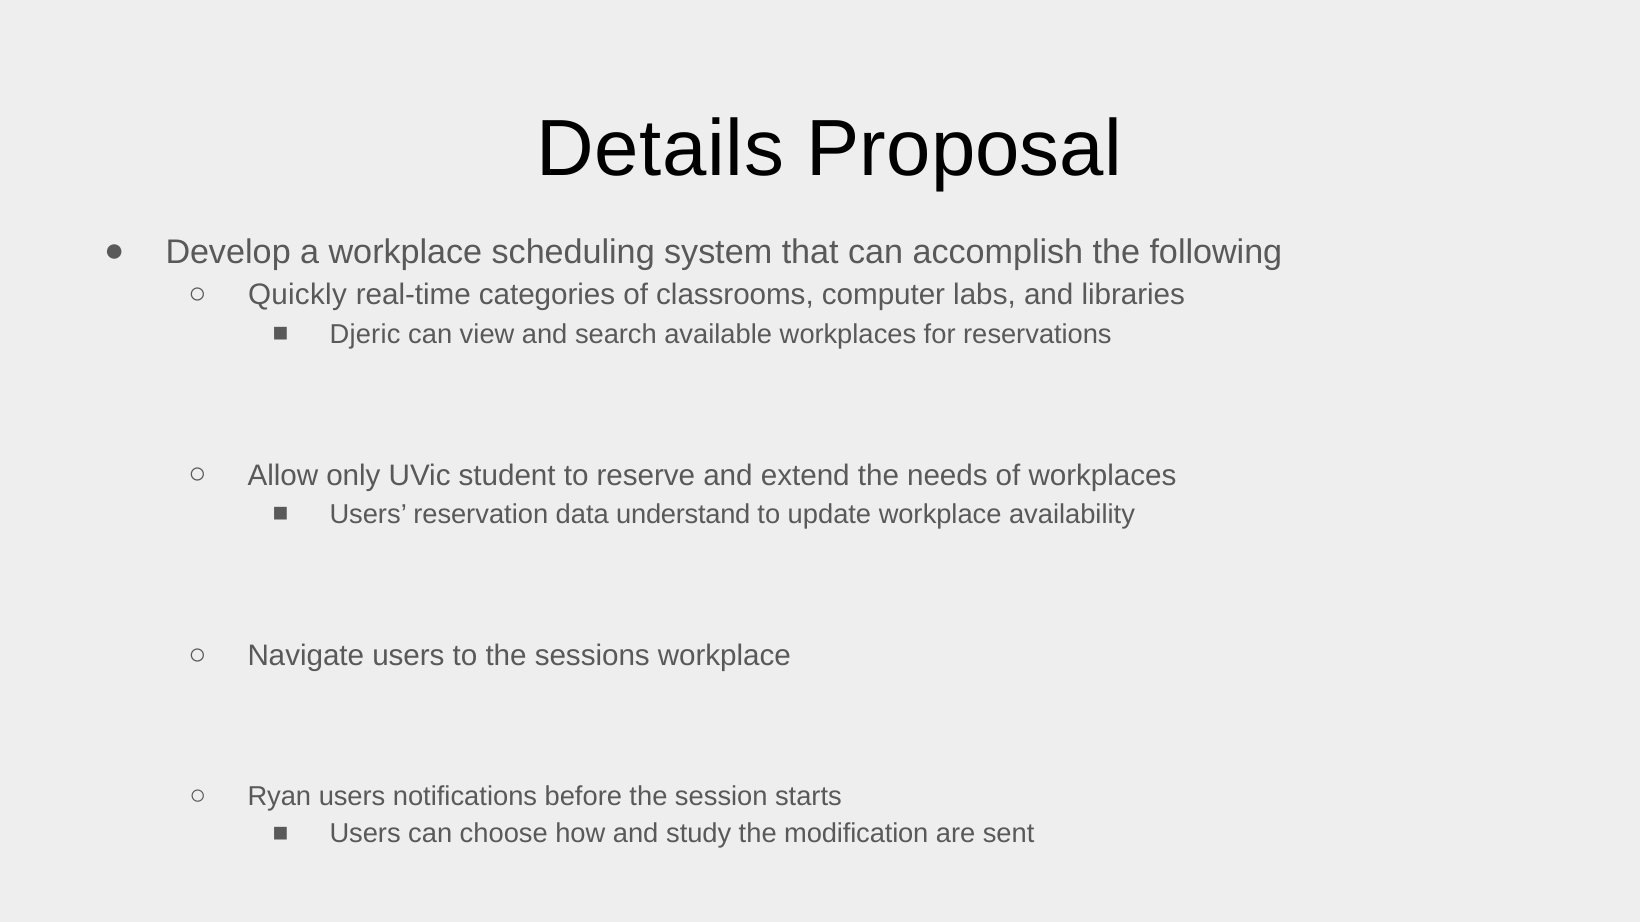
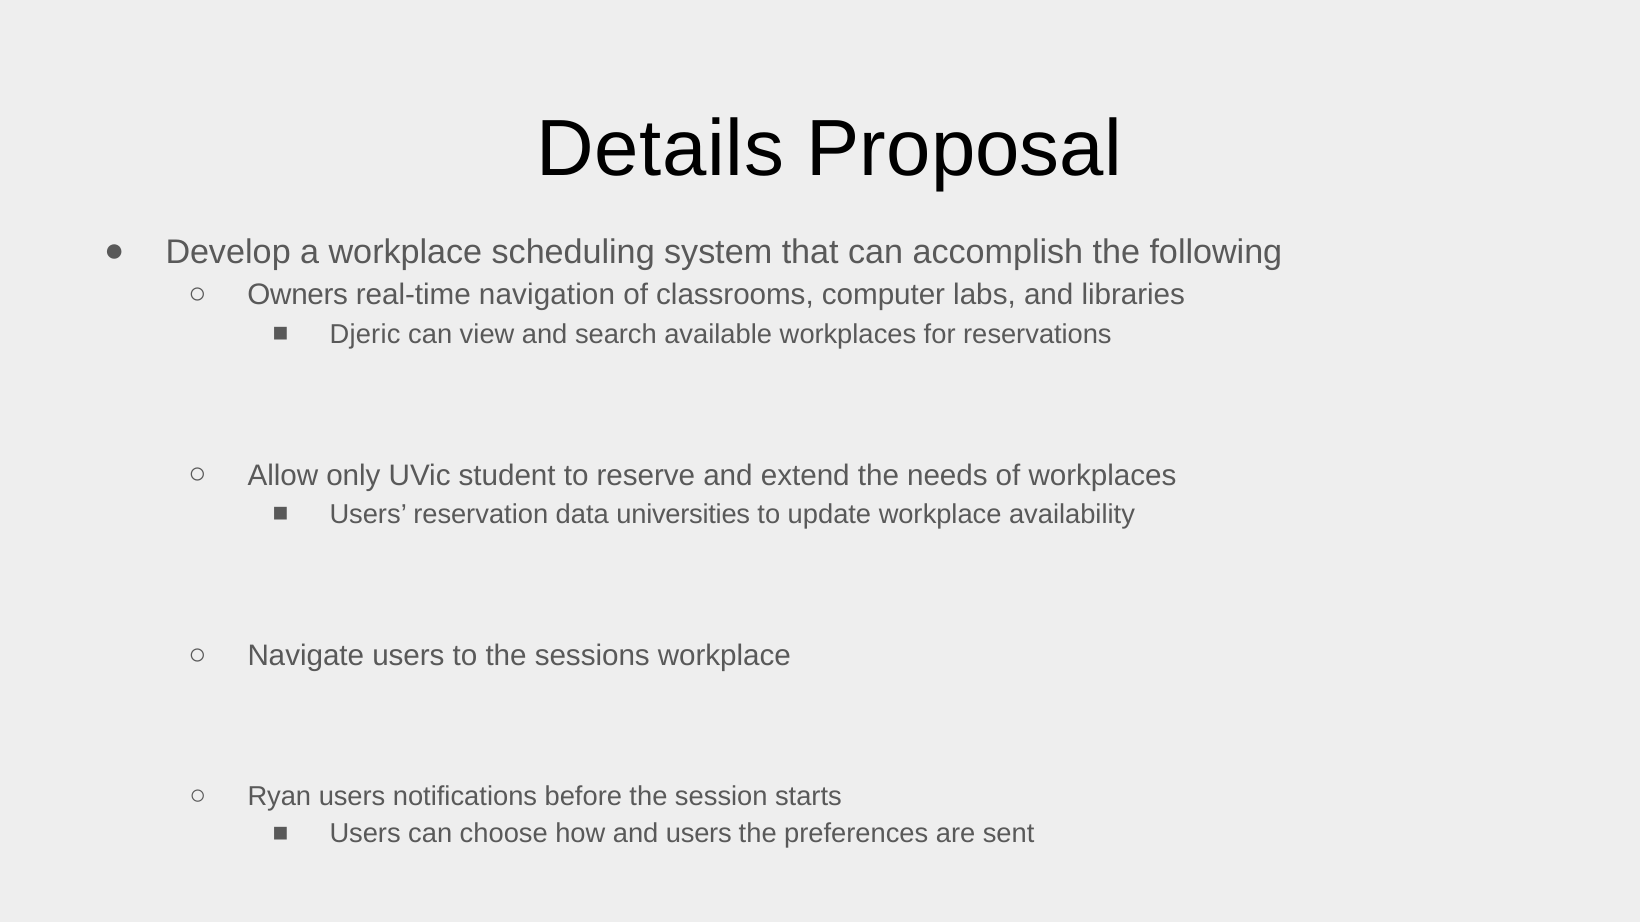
Quickly: Quickly -> Owners (298, 295)
categories: categories -> navigation (547, 295)
understand: understand -> universities (683, 515)
and study: study -> users (699, 834)
modification: modification -> preferences (856, 834)
